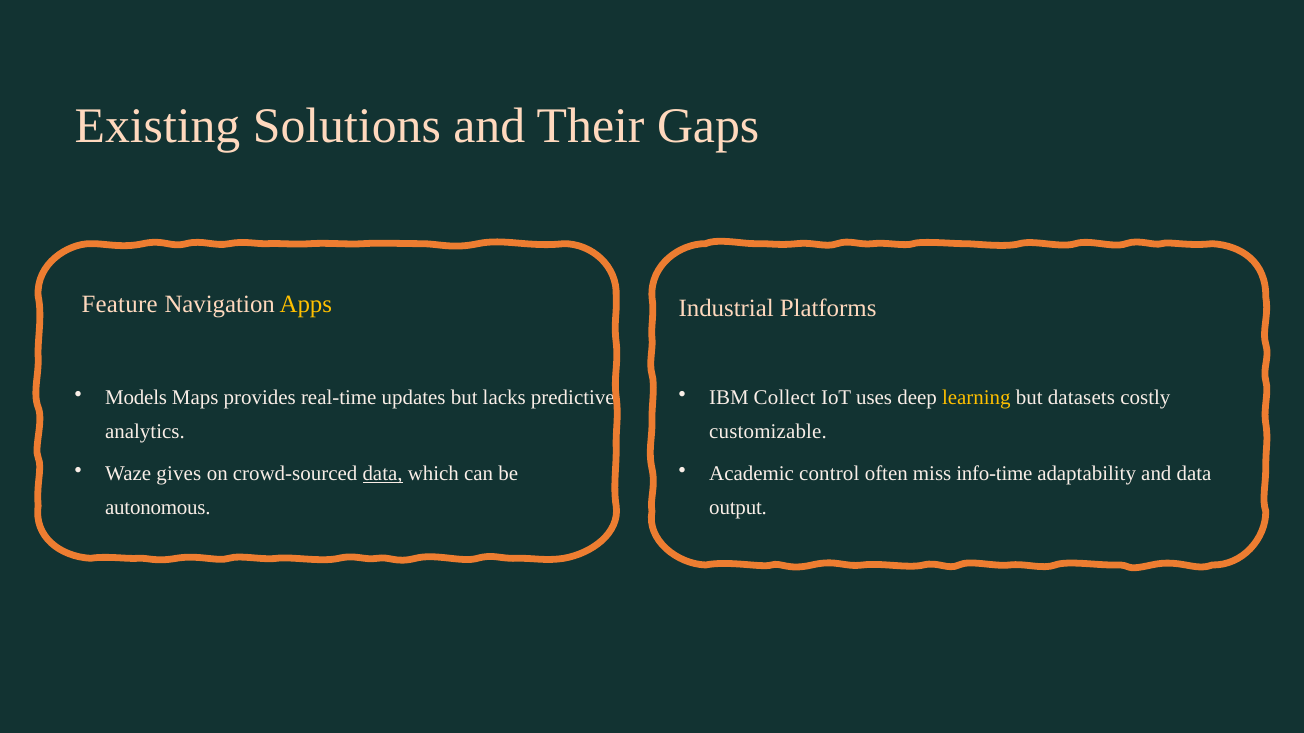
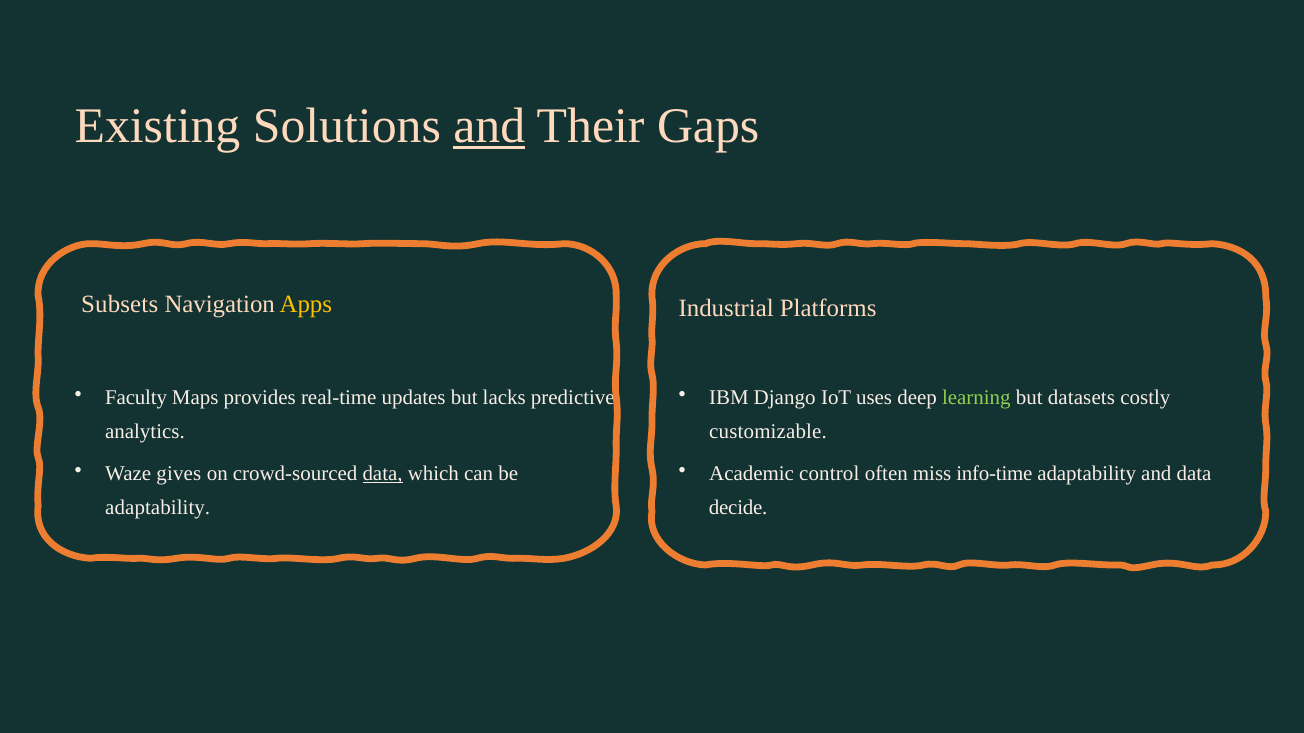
and underline: none -> present (489, 126)
Feature: Feature -> Subsets (120, 304)
Models: Models -> Faculty (136, 398)
Collect: Collect -> Django (785, 398)
learning colour: yellow -> light green (976, 398)
autonomous: autonomous -> adaptability (158, 508)
output: output -> decide (738, 508)
